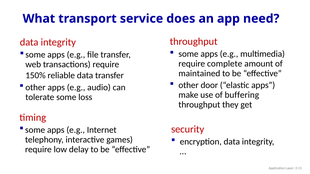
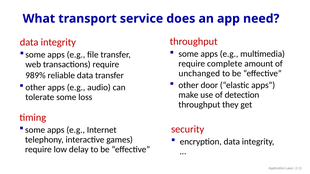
maintained: maintained -> unchanged (199, 74)
150%: 150% -> 989% (35, 75)
buffering: buffering -> detection (242, 95)
